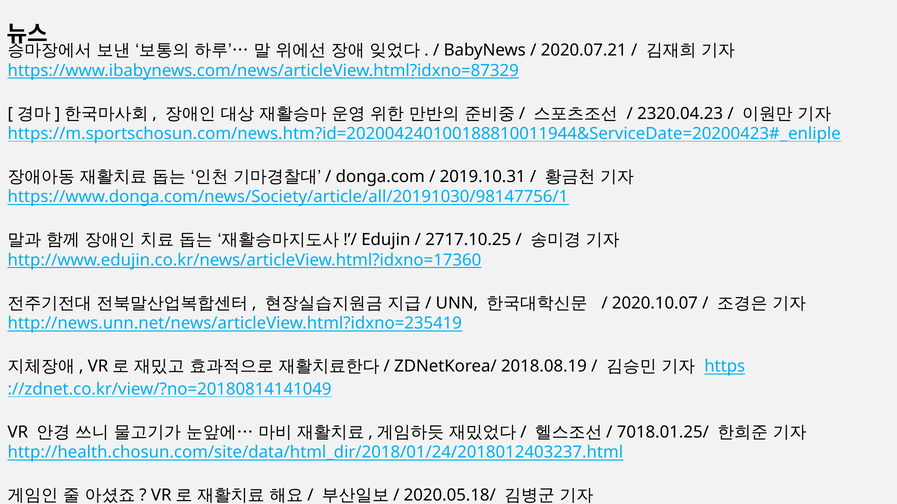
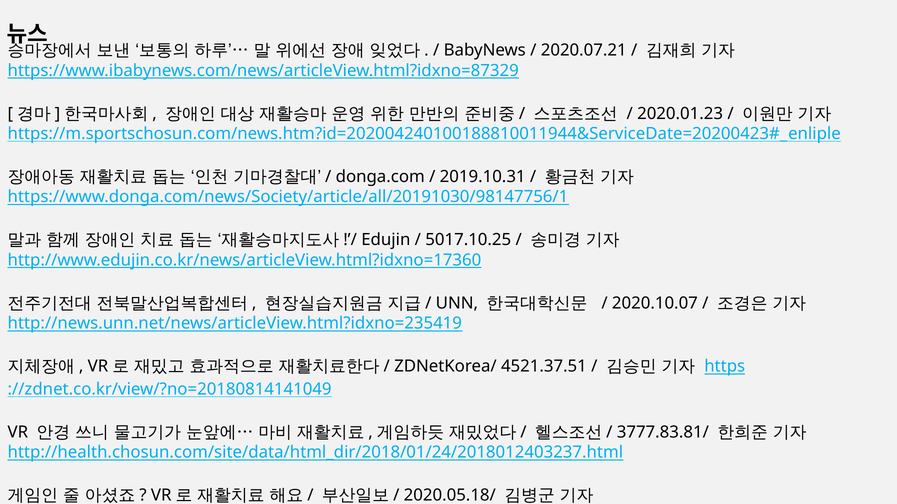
2320.04.23: 2320.04.23 -> 2020.01.23 (680, 114)
2717.10.25: 2717.10.25 -> 5017.10.25 (468, 240)
2018.08.19: 2018.08.19 -> 4521.37.51 (544, 367)
7018.01.25/: 7018.01.25/ -> 3777.83.81/ (663, 433)
